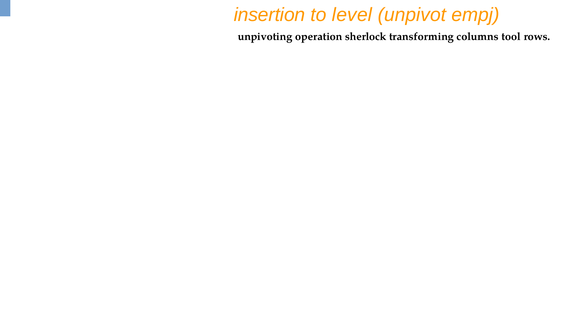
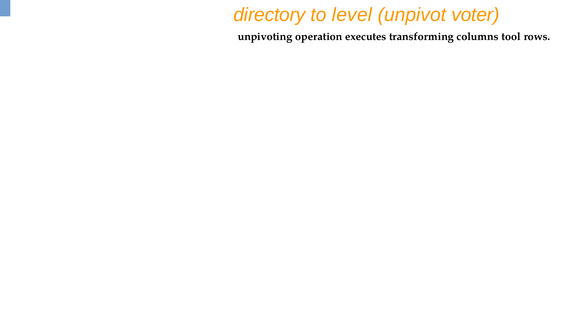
insertion: insertion -> directory (270, 15)
empj: empj -> voter (475, 15)
sherlock: sherlock -> executes (366, 37)
